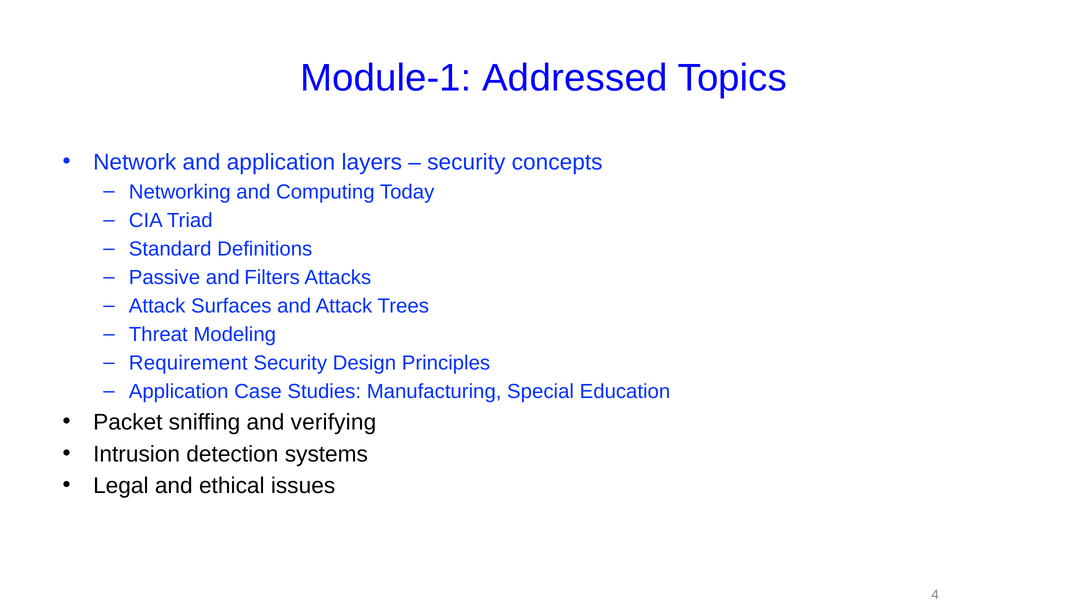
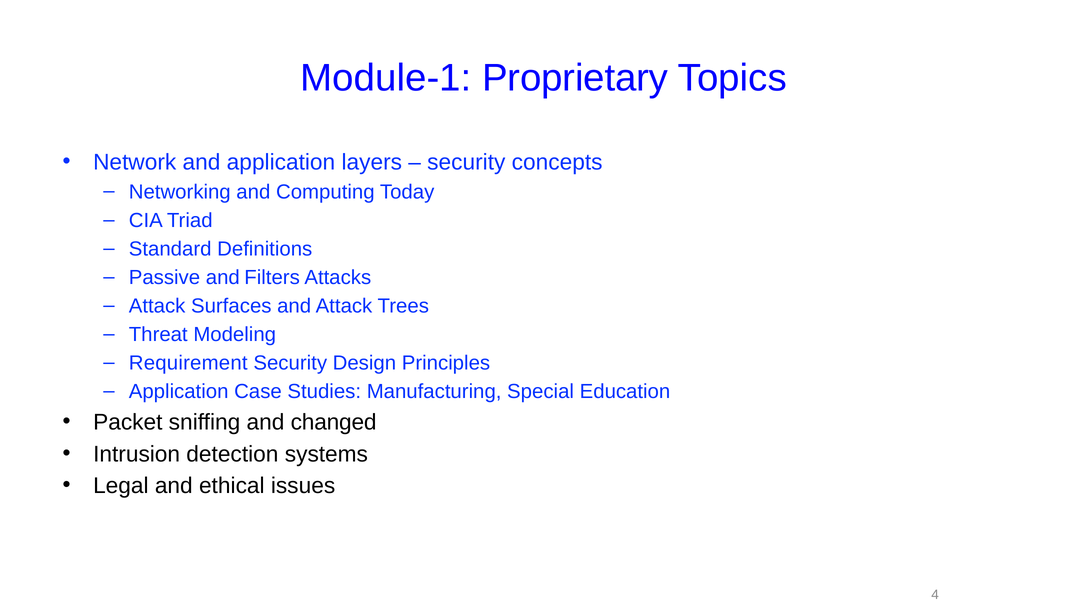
Addressed: Addressed -> Proprietary (575, 78)
verifying: verifying -> changed (334, 422)
